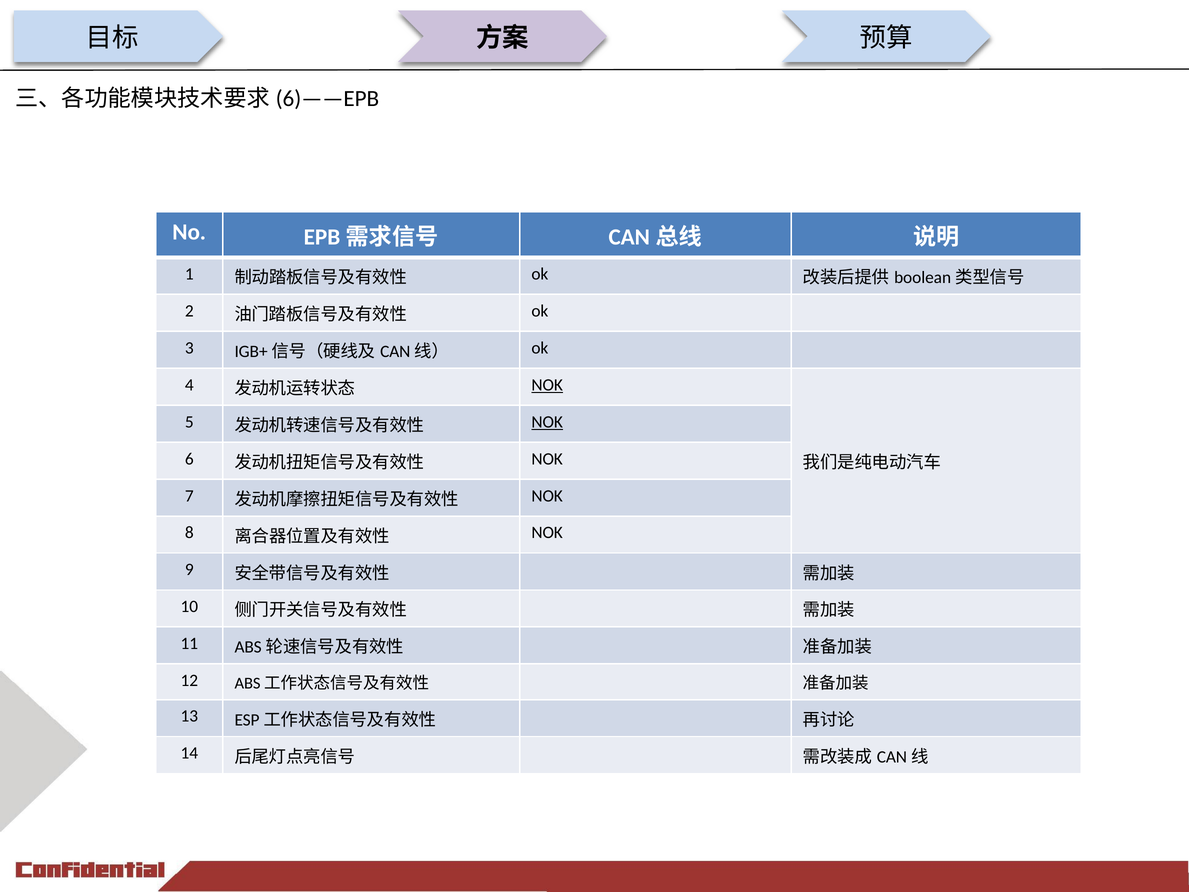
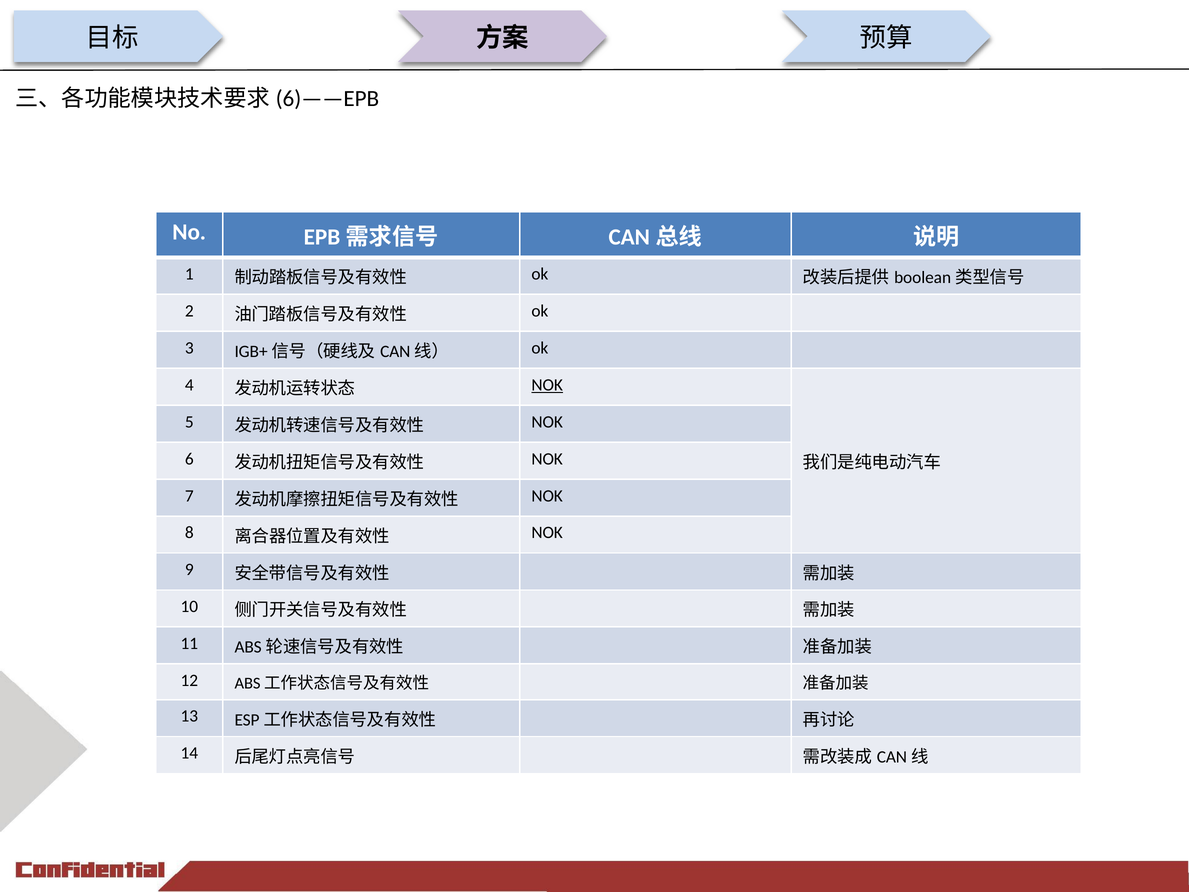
NOK underline: present -> none (547, 422)
